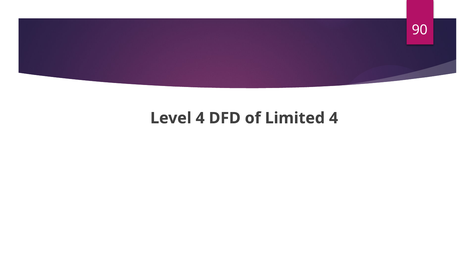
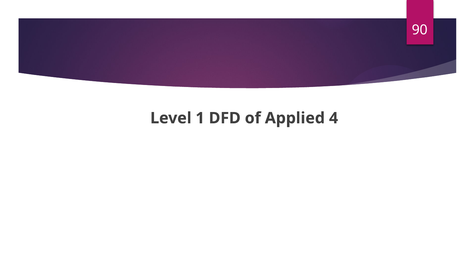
Level 4: 4 -> 1 (200, 118)
Limited: Limited -> Applied (295, 118)
